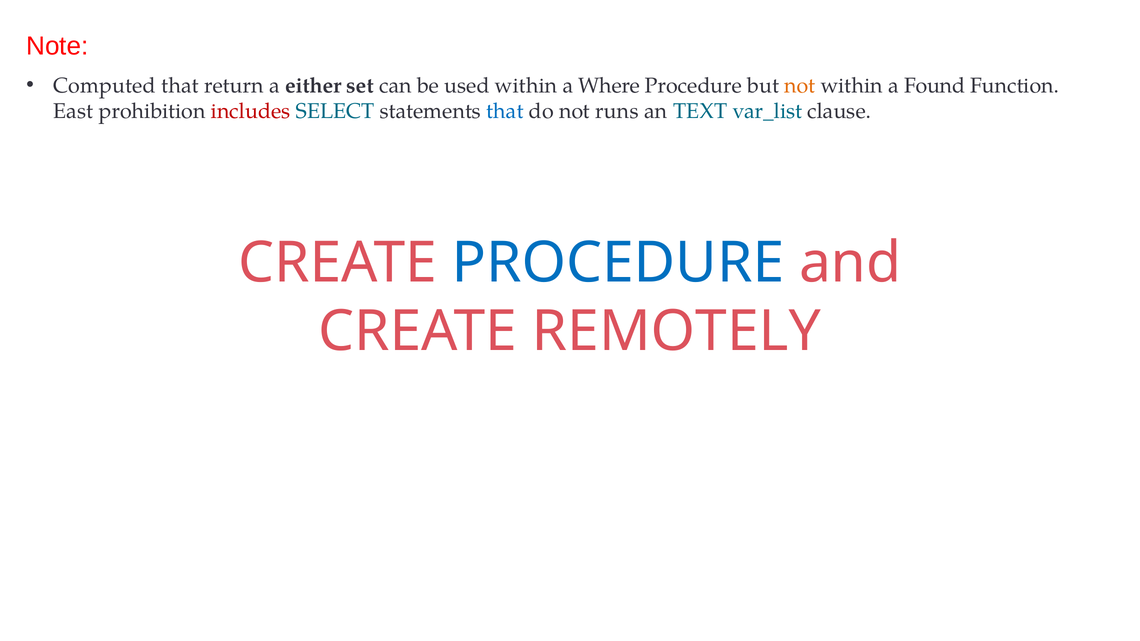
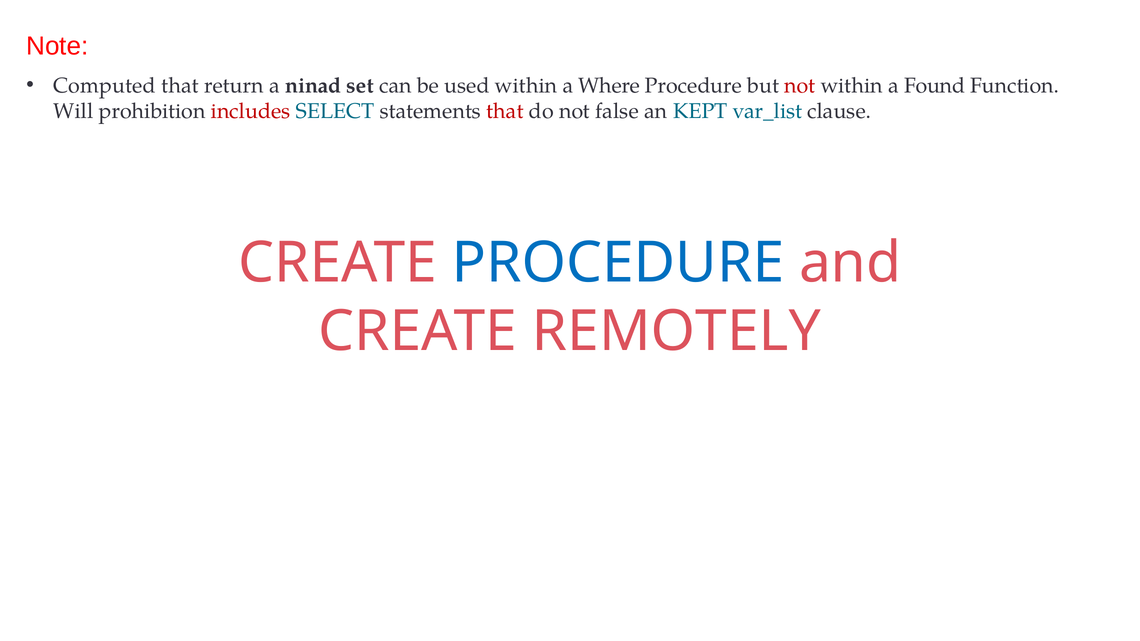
either: either -> ninad (313, 86)
not colour: orange -> red (800, 86)
East: East -> Will (73, 111)
that colour: blue -> red (505, 111)
runs: runs -> false (617, 111)
TEXT: TEXT -> KEPT (700, 111)
